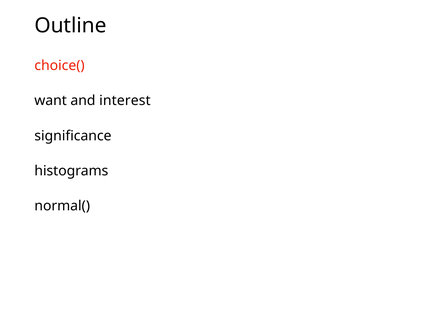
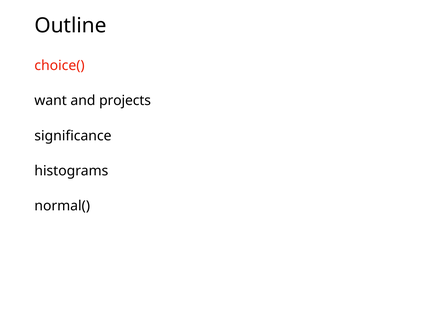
interest: interest -> projects (125, 101)
